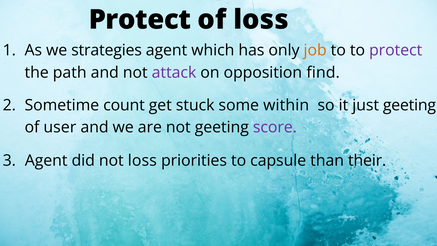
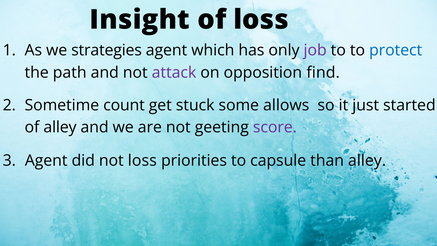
Protect: Protect -> Insight (140, 20)
job colour: orange -> purple (315, 50)
protect colour: purple -> blue (396, 50)
within: within -> allows (286, 105)
just geeting: geeting -> started (409, 105)
of user: user -> alley (60, 127)
than their: their -> alley (367, 161)
